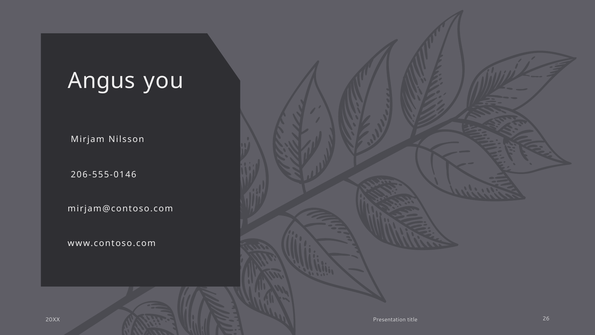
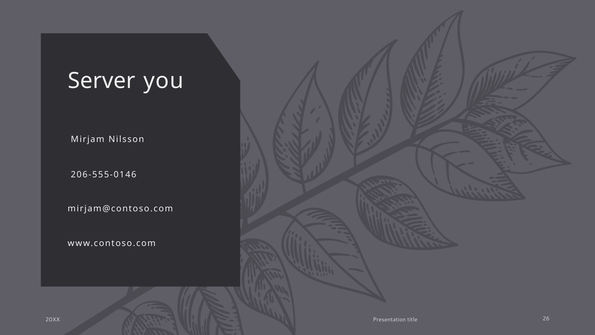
Angus: Angus -> Server (102, 81)
